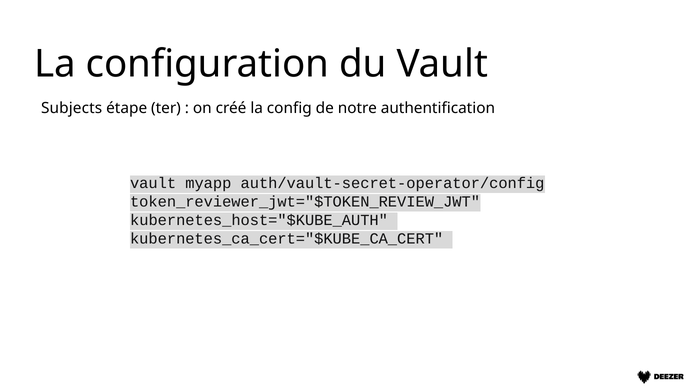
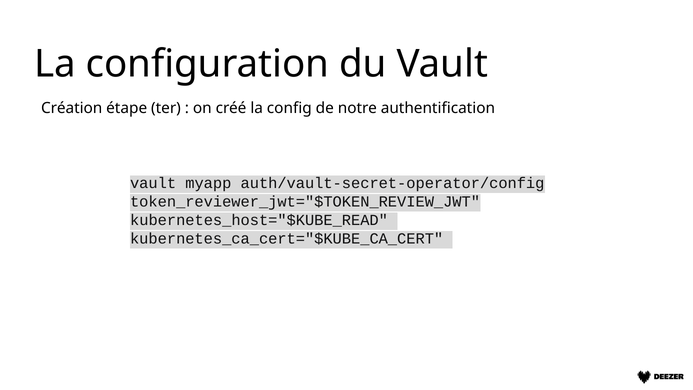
Subjects: Subjects -> Création (72, 108)
kubernetes_host="$KUBE_AUTH: kubernetes_host="$KUBE_AUTH -> kubernetes_host="$KUBE_READ (259, 220)
